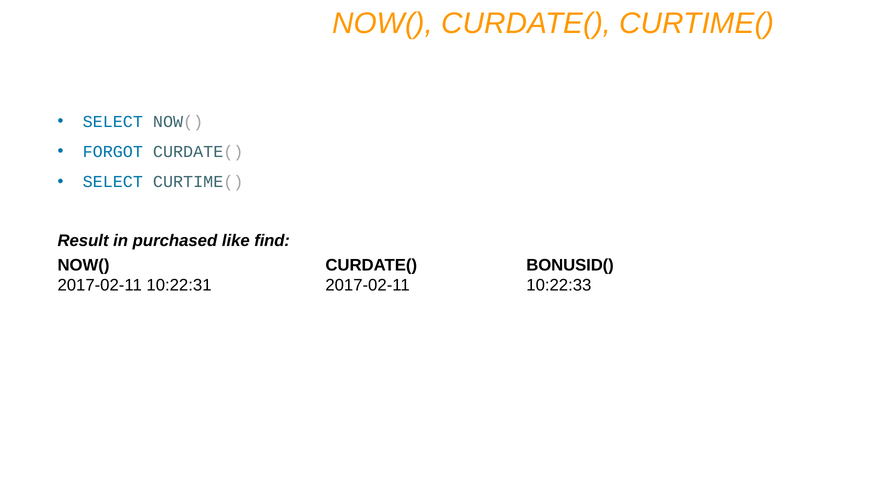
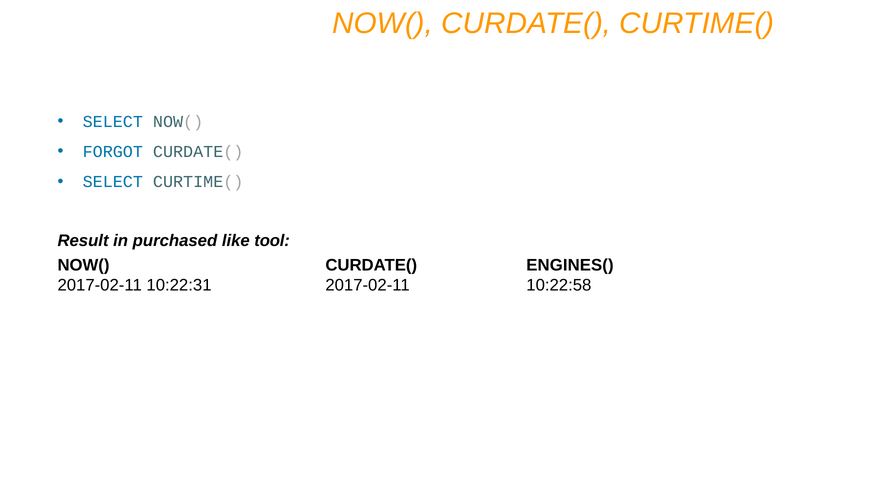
find: find -> tool (272, 241)
BONUSID(: BONUSID( -> ENGINES( (570, 266)
10:22:33: 10:22:33 -> 10:22:58 (559, 286)
